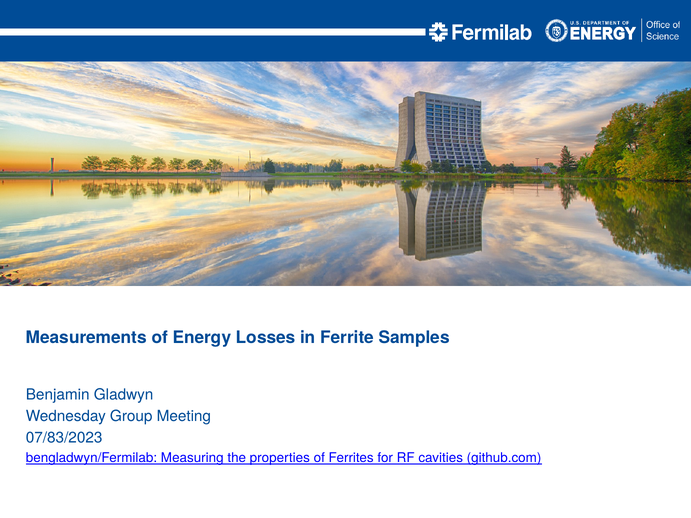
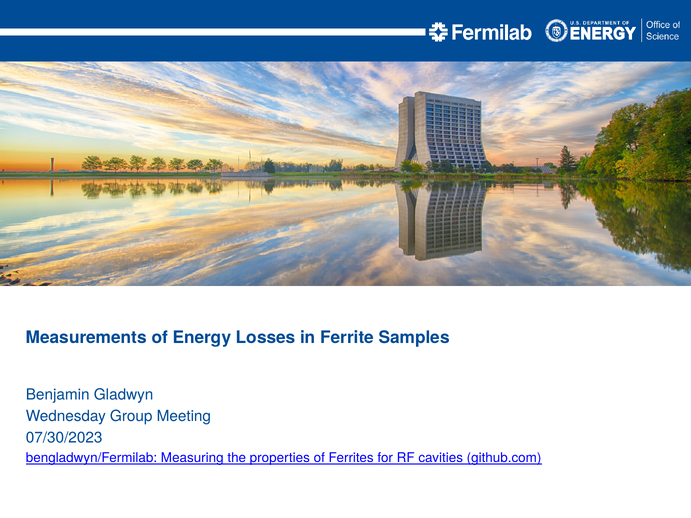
07/83/2023: 07/83/2023 -> 07/30/2023 (64, 438)
